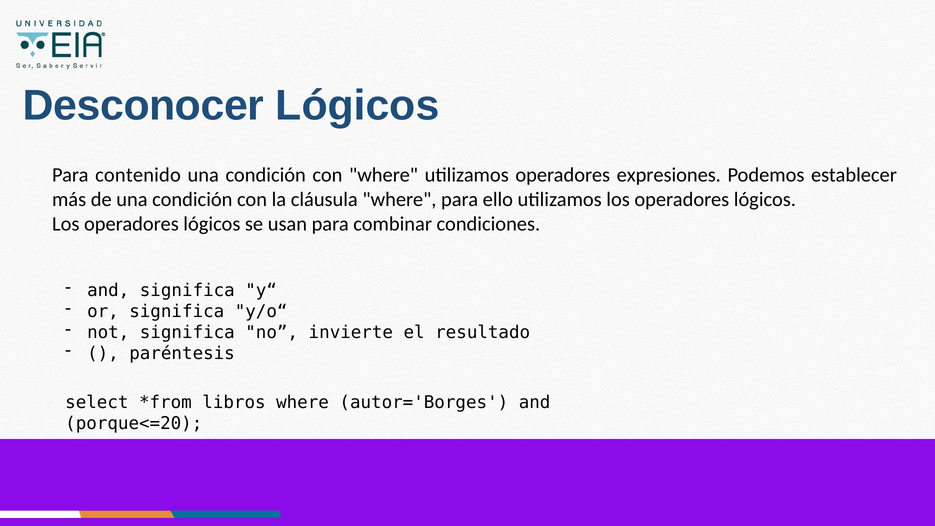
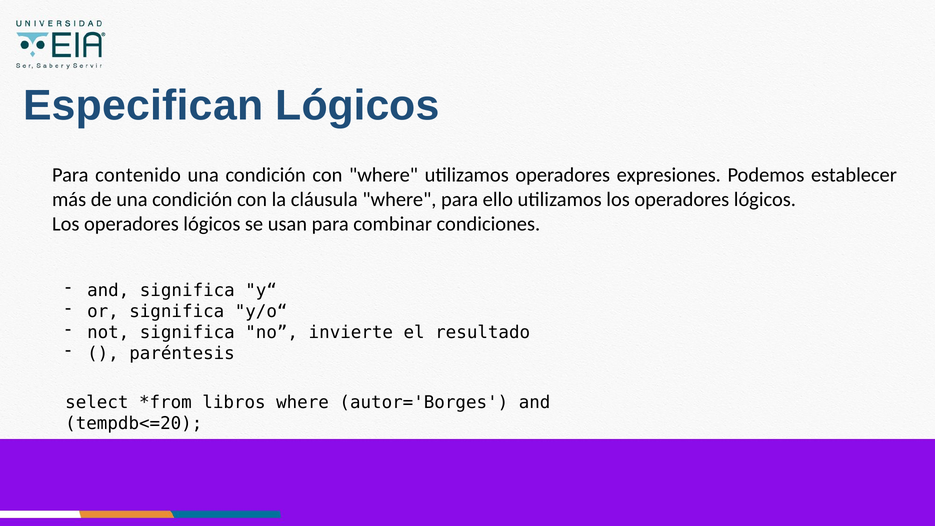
Desconocer: Desconocer -> Especifican (143, 105)
porque<=20: porque<=20 -> tempdb<=20 (134, 423)
